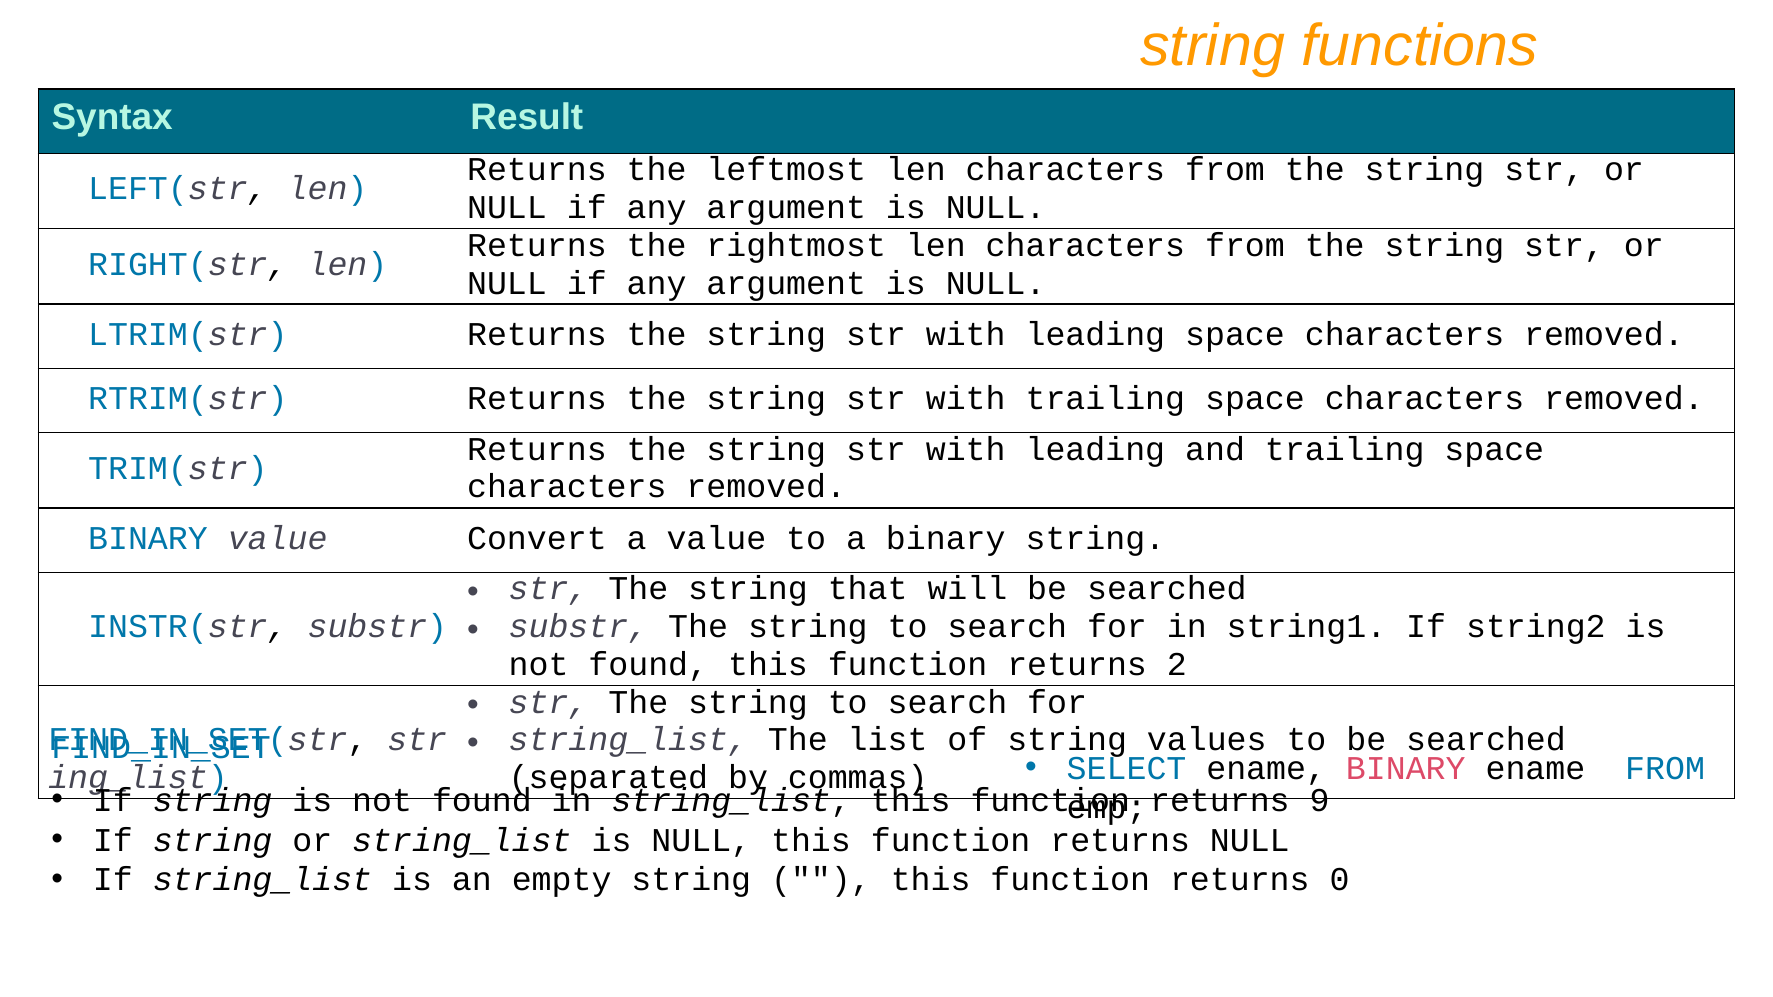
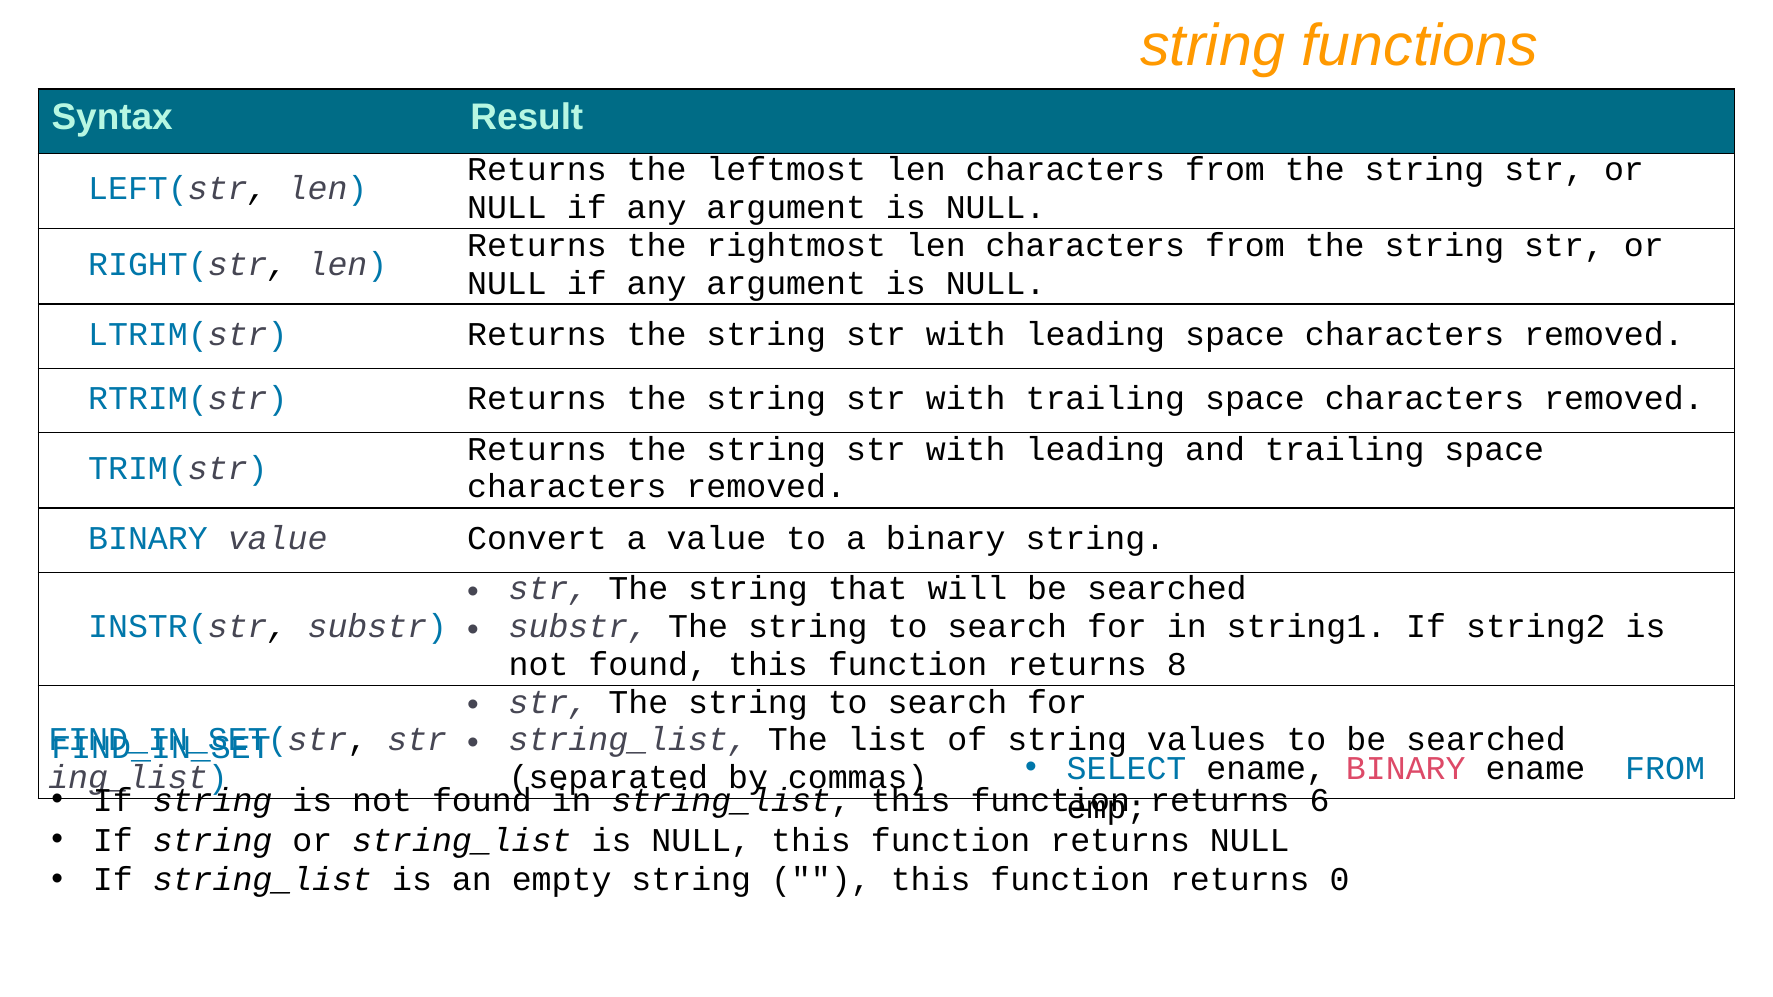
2: 2 -> 8 (1177, 665)
9: 9 -> 6 (1320, 800)
